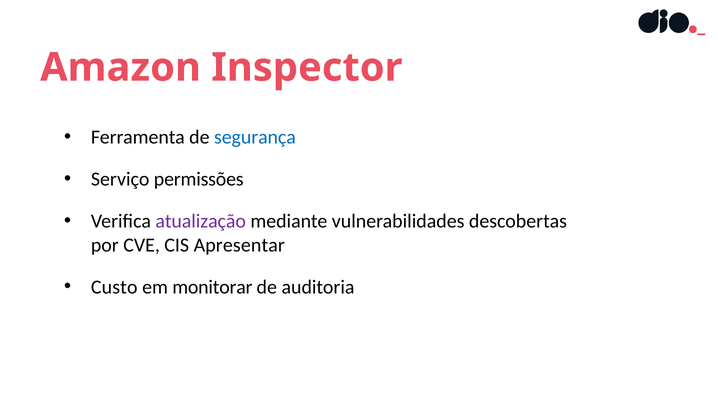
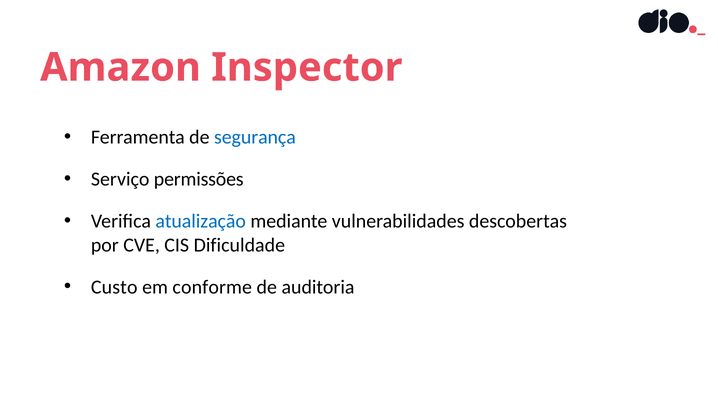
atualização colour: purple -> blue (201, 221)
Apresentar: Apresentar -> Dificuldade (239, 245)
monitorar: monitorar -> conforme (212, 287)
